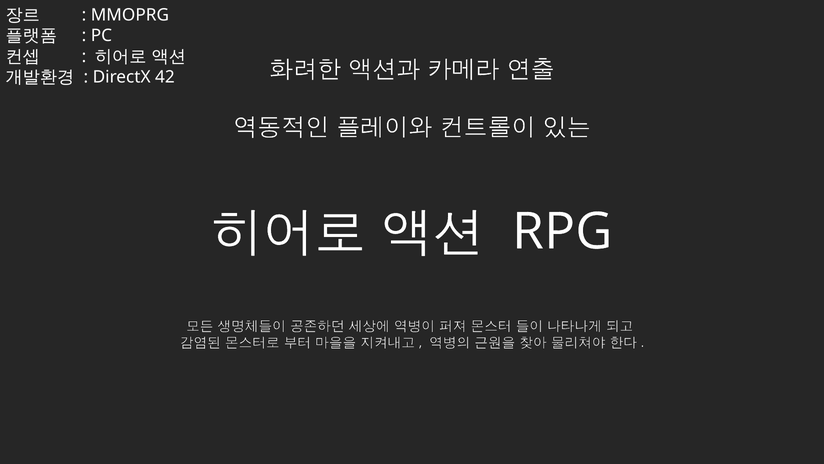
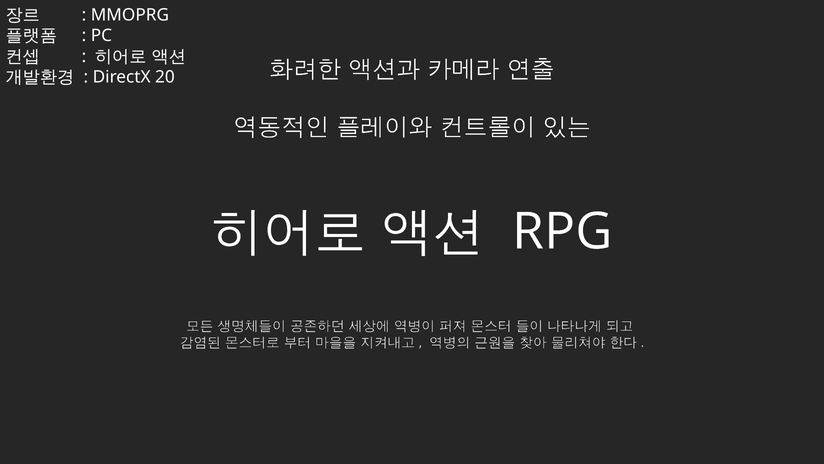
42: 42 -> 20 (165, 77)
